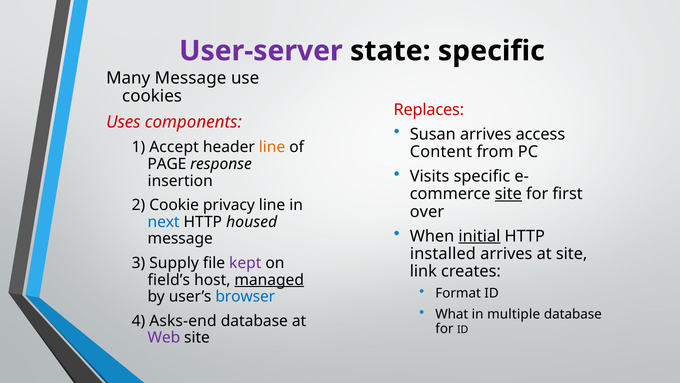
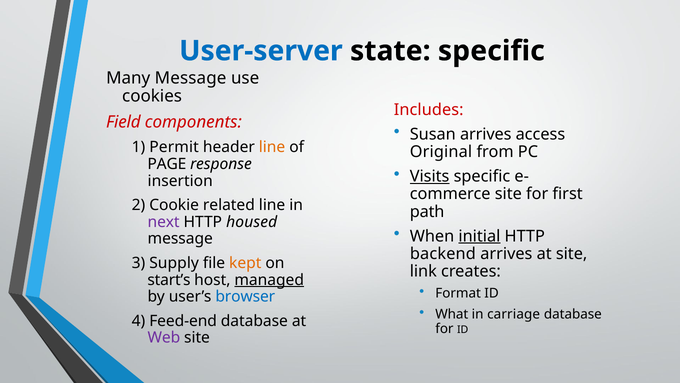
User-server colour: purple -> blue (261, 51)
Replaces: Replaces -> Includes (429, 110)
Uses: Uses -> Field (123, 122)
Accept: Accept -> Permit (174, 147)
Content: Content -> Original (441, 152)
Visits underline: none -> present (430, 176)
site underline: present -> none (508, 194)
privacy: privacy -> related (229, 205)
over: over -> path (427, 211)
next colour: blue -> purple (164, 222)
installed: installed -> backend (443, 253)
kept colour: purple -> orange (245, 263)
field’s: field’s -> start’s (169, 279)
multiple: multiple -> carriage (514, 314)
Asks-end: Asks-end -> Feed-end (183, 320)
